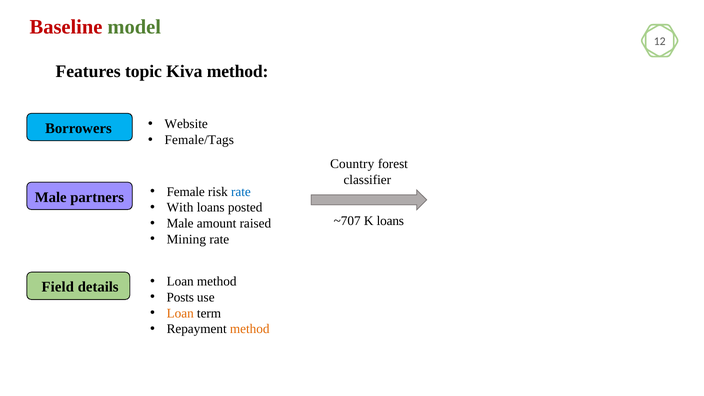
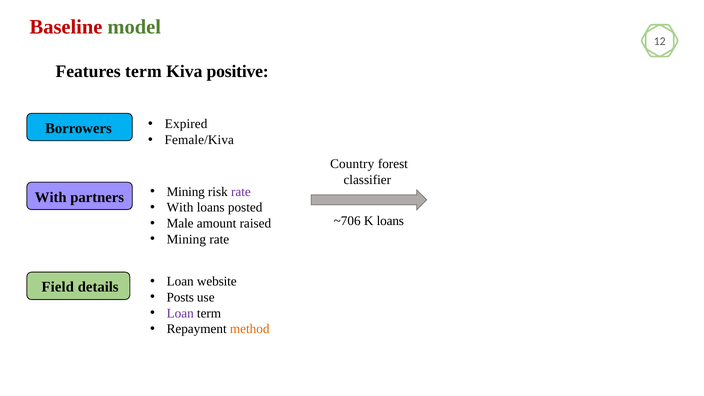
Features topic: topic -> term (143, 71)
Kiva method: method -> positive (238, 71)
Website: Website -> Expired (186, 124)
Female/Tags: Female/Tags -> Female/Kiva (199, 140)
Female: Female -> Mining (186, 192)
rate colour: blue -> purple (241, 192)
Male: Male -> With (51, 197)
~707: ~707 -> ~706 (347, 221)
Loan method: method -> website (217, 281)
Loan colour: orange -> purple (180, 313)
